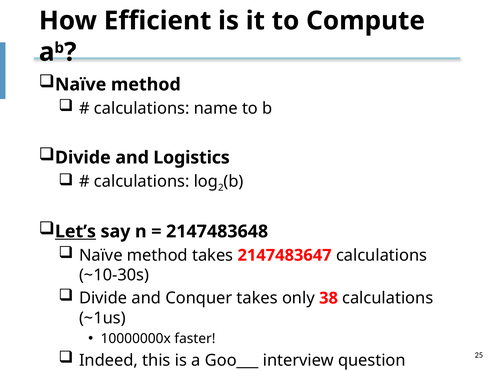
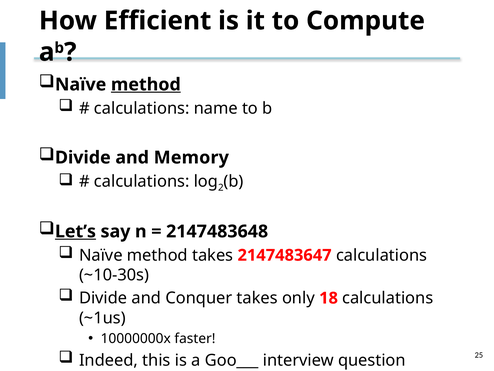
method underline: none -> present (146, 84)
Logistics: Logistics -> Memory (191, 157)
38: 38 -> 18 (329, 298)
